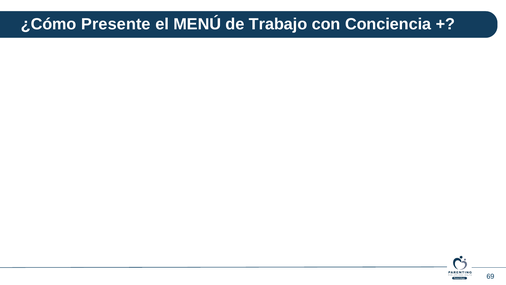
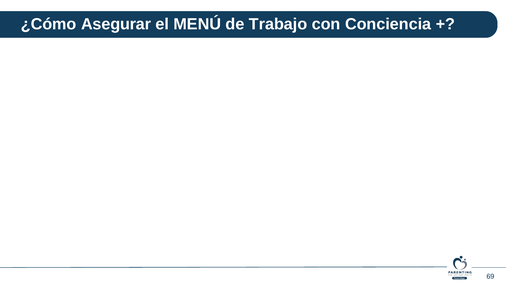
Presente: Presente -> Asegurar (116, 24)
